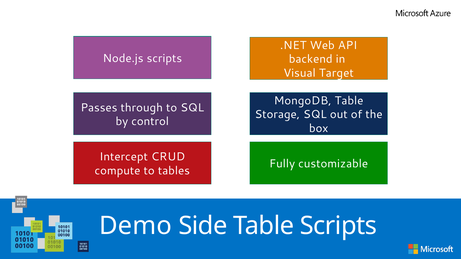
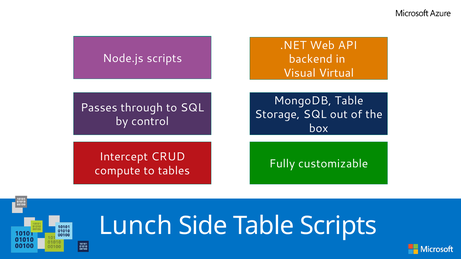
Target: Target -> Virtual (336, 73)
Demo: Demo -> Lunch (136, 226)
